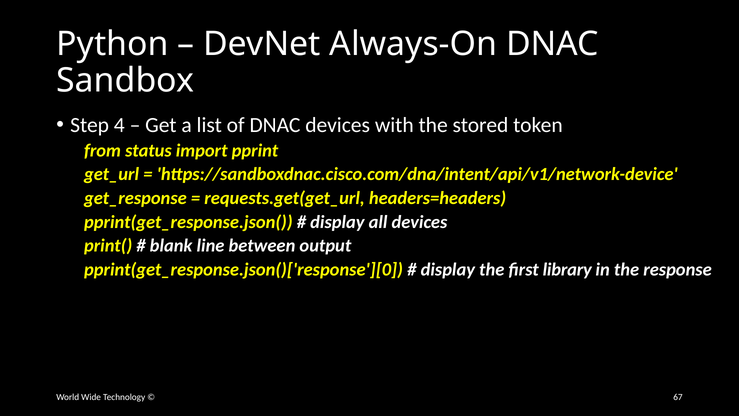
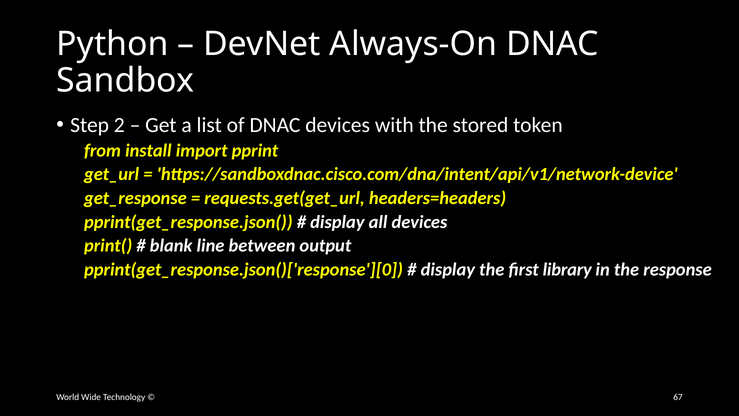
4: 4 -> 2 (119, 125)
status: status -> install (148, 150)
